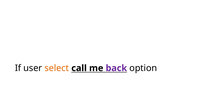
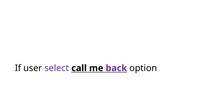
select colour: orange -> purple (57, 68)
